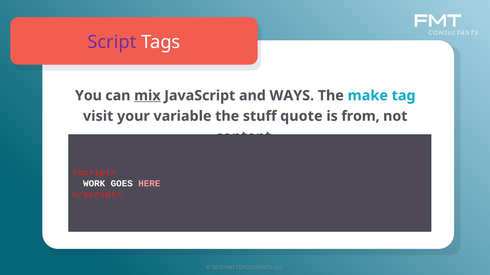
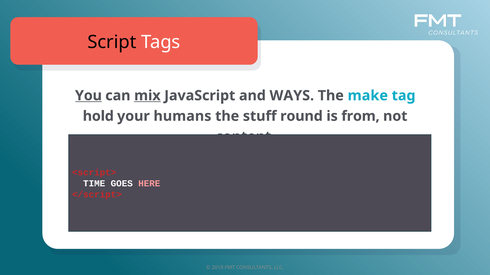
Script colour: purple -> black (112, 42)
You underline: none -> present (88, 96)
visit: visit -> hold (98, 116)
variable: variable -> humans (182, 116)
quote: quote -> round (301, 116)
WORK: WORK -> TIME (94, 184)
